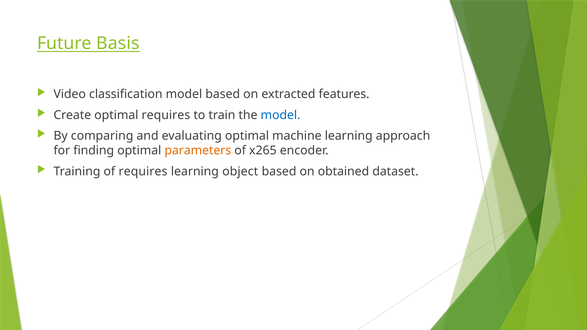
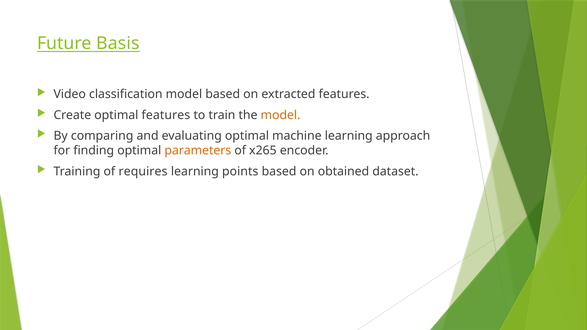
optimal requires: requires -> features (166, 115)
model colour: blue -> orange (281, 115)
object: object -> points (240, 171)
